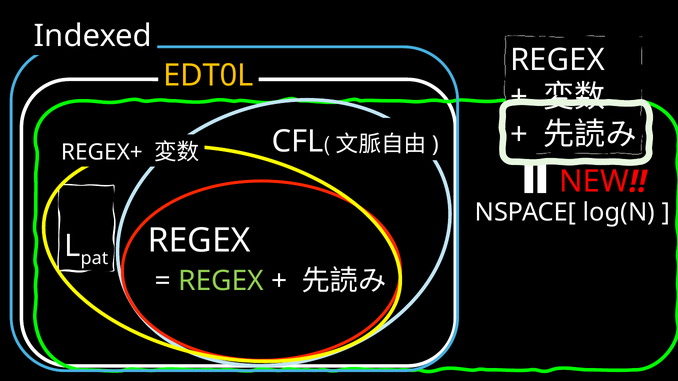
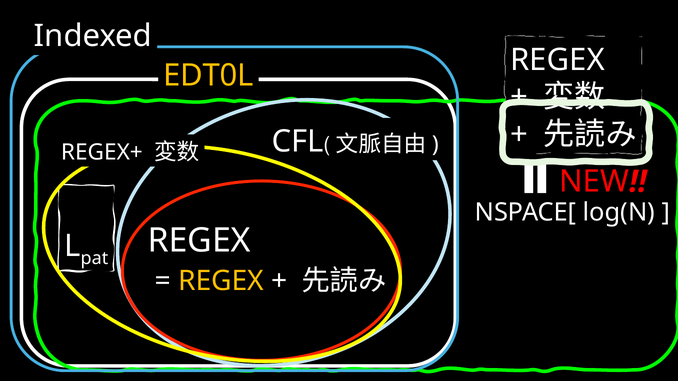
REGEX colour: light green -> yellow (221, 281)
